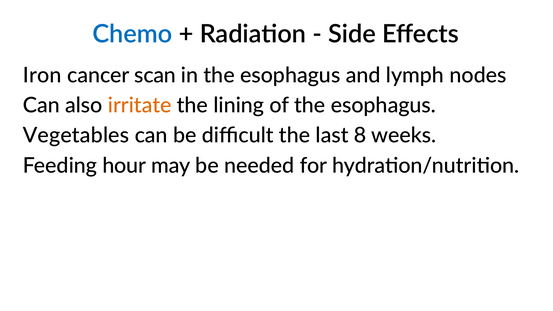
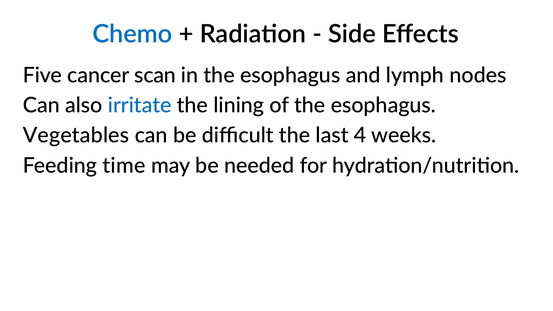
Iron: Iron -> Five (42, 75)
irritate colour: orange -> blue (140, 105)
8: 8 -> 4 (360, 136)
hour: hour -> time (124, 166)
